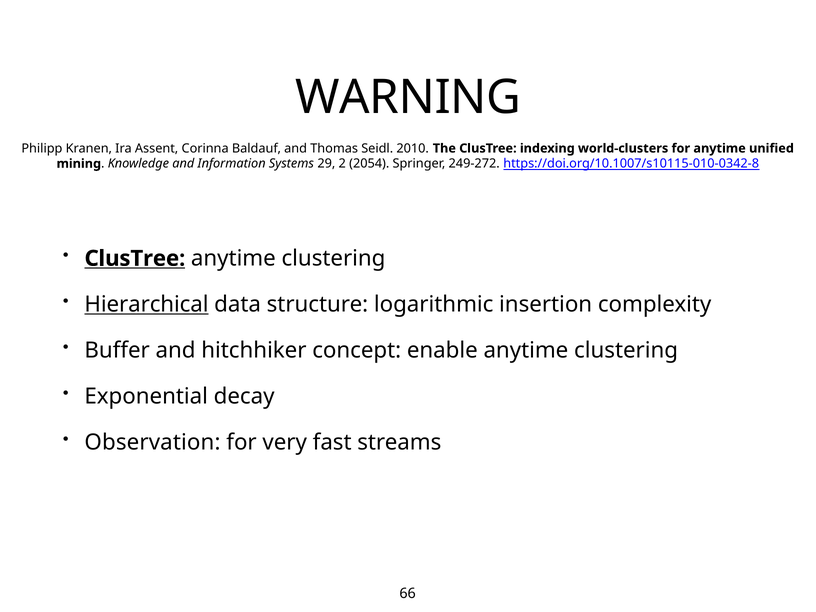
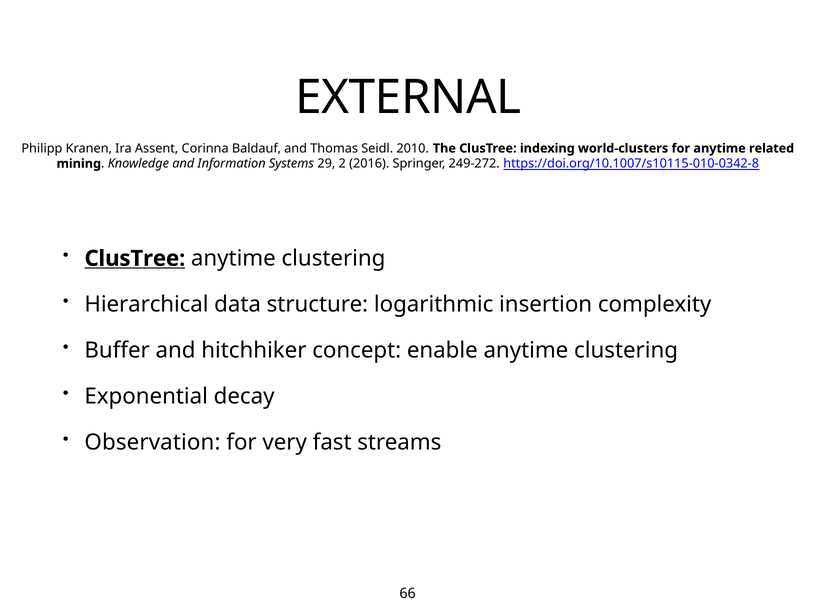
WARNING: WARNING -> EXTERNAL (408, 97)
unified: unified -> related (772, 148)
2054: 2054 -> 2016 (369, 164)
Hierarchical underline: present -> none (147, 304)
